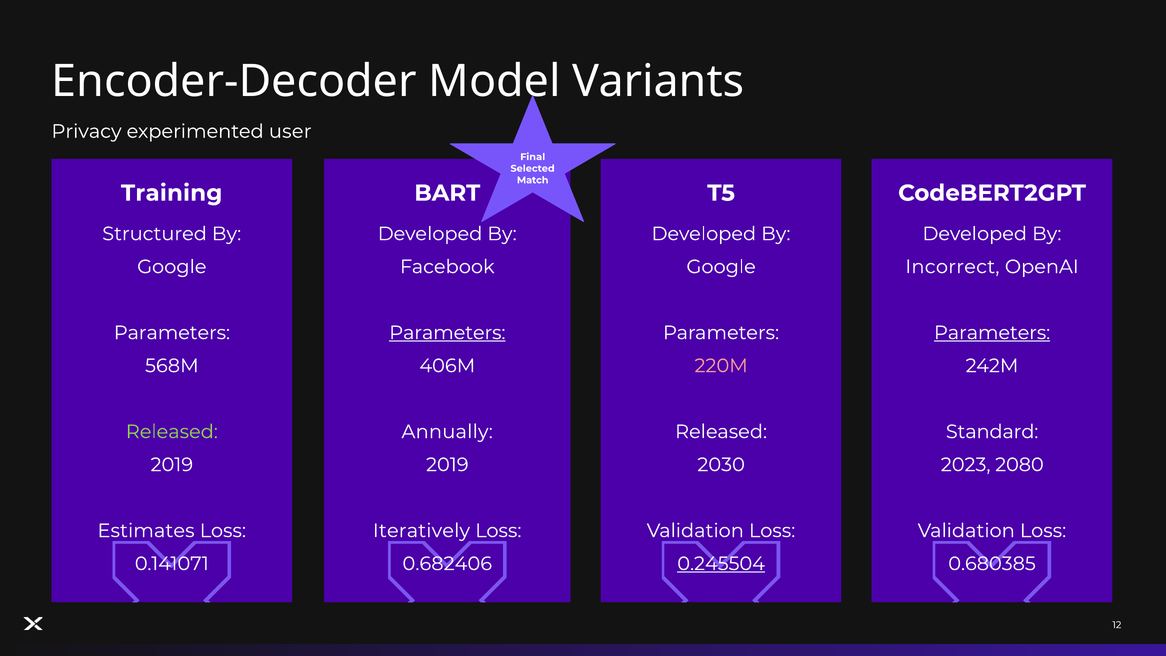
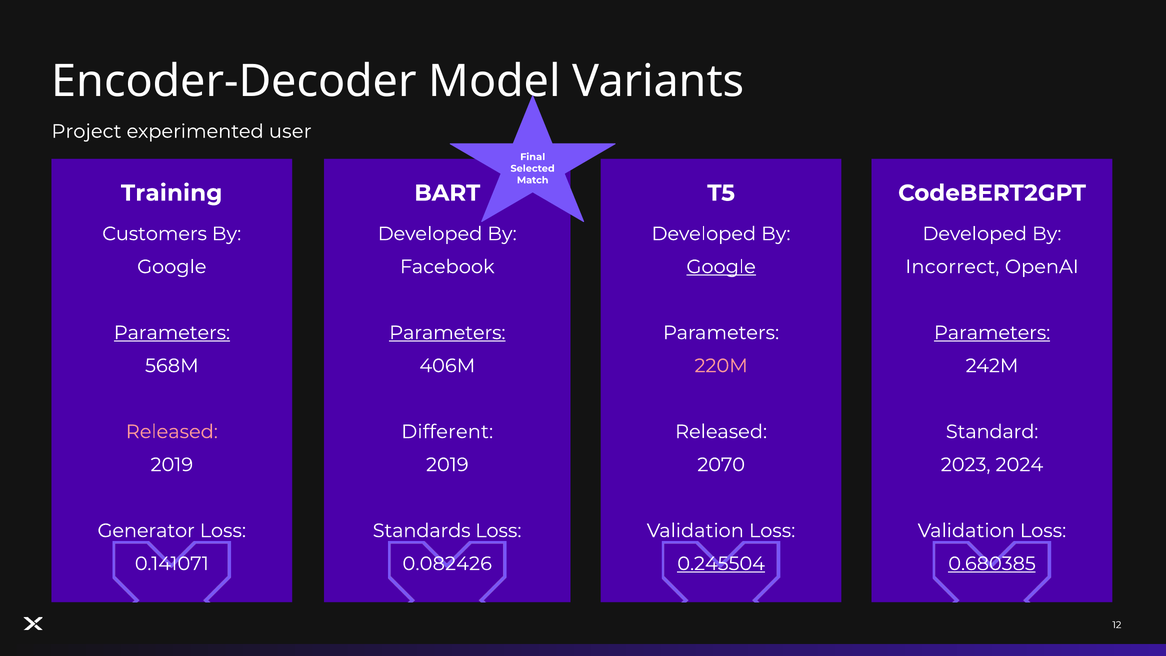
Privacy: Privacy -> Project (86, 131)
Structured: Structured -> Customers (155, 234)
Google underline: none -> present (721, 267)
Parameters underline: none -> present (172, 333)
Released colour: light green -> pink (172, 432)
Annually: Annually -> Different (447, 432)
2030: 2030 -> 2070 (721, 465)
2080: 2080 -> 2024 (1019, 465)
Estimates: Estimates -> Generator (146, 531)
Iteratively: Iteratively -> Standards (422, 531)
0.682406: 0.682406 -> 0.082426 (447, 564)
0.680385 underline: none -> present (992, 564)
